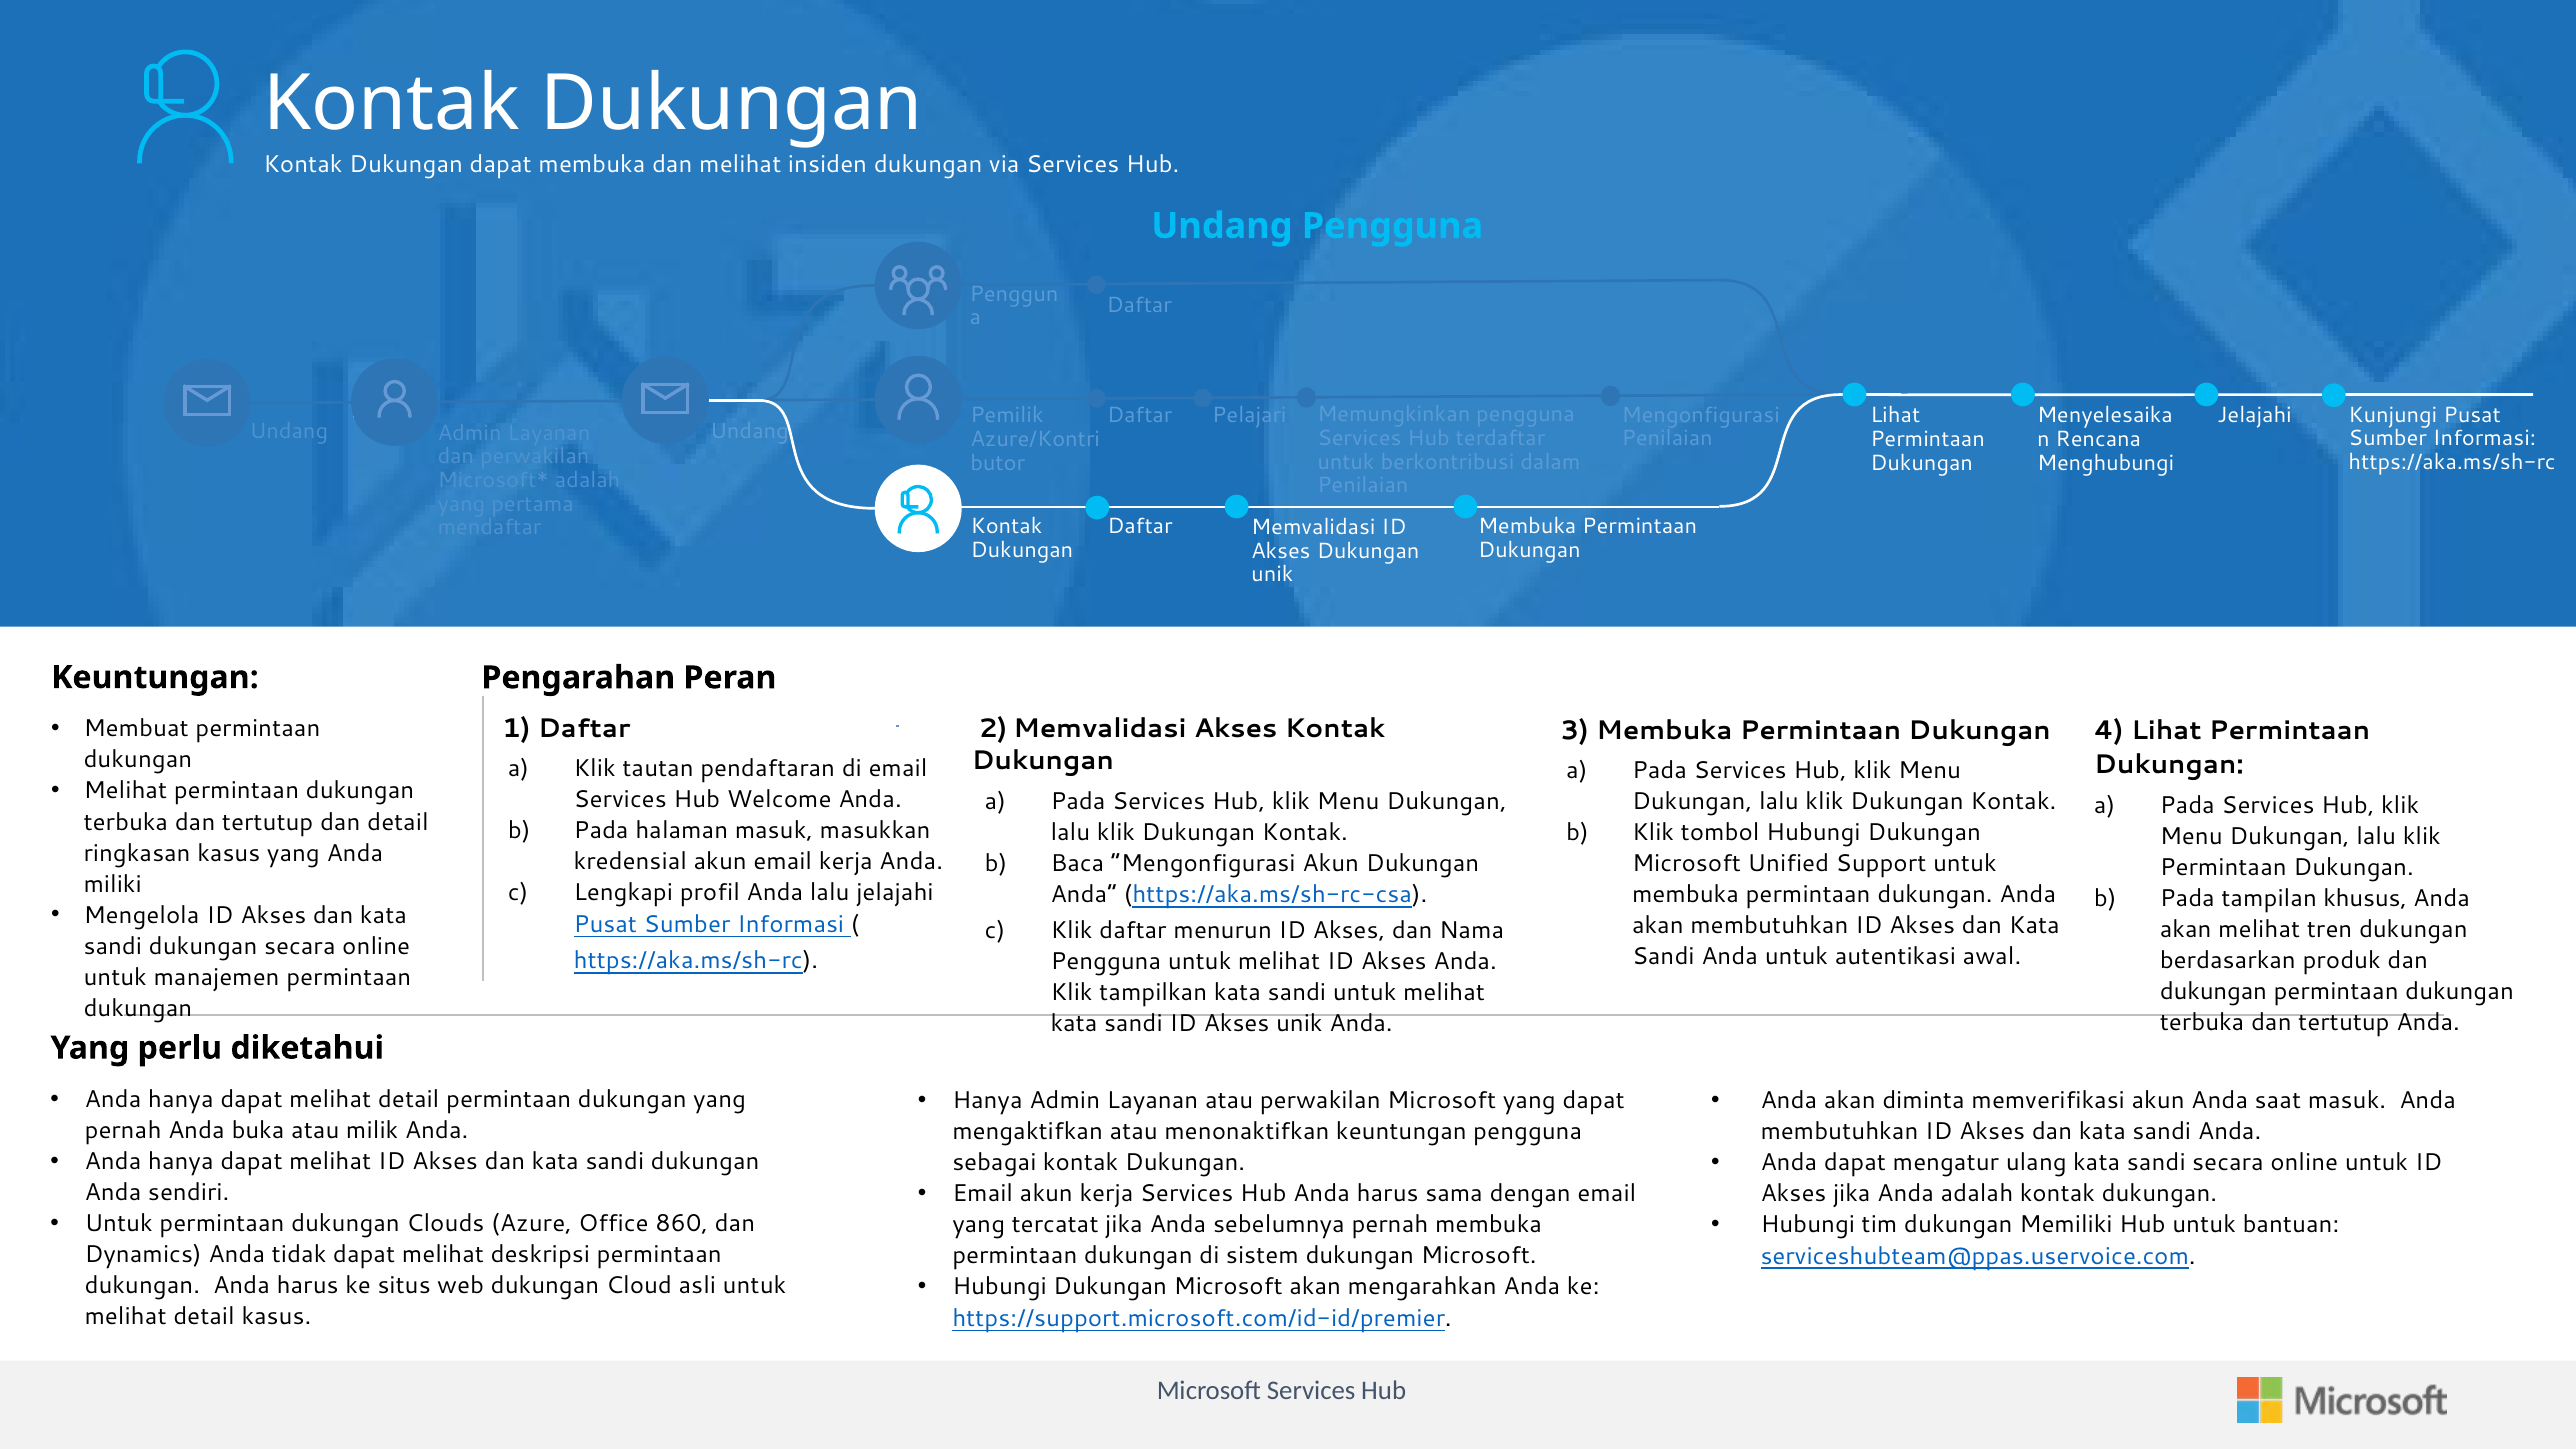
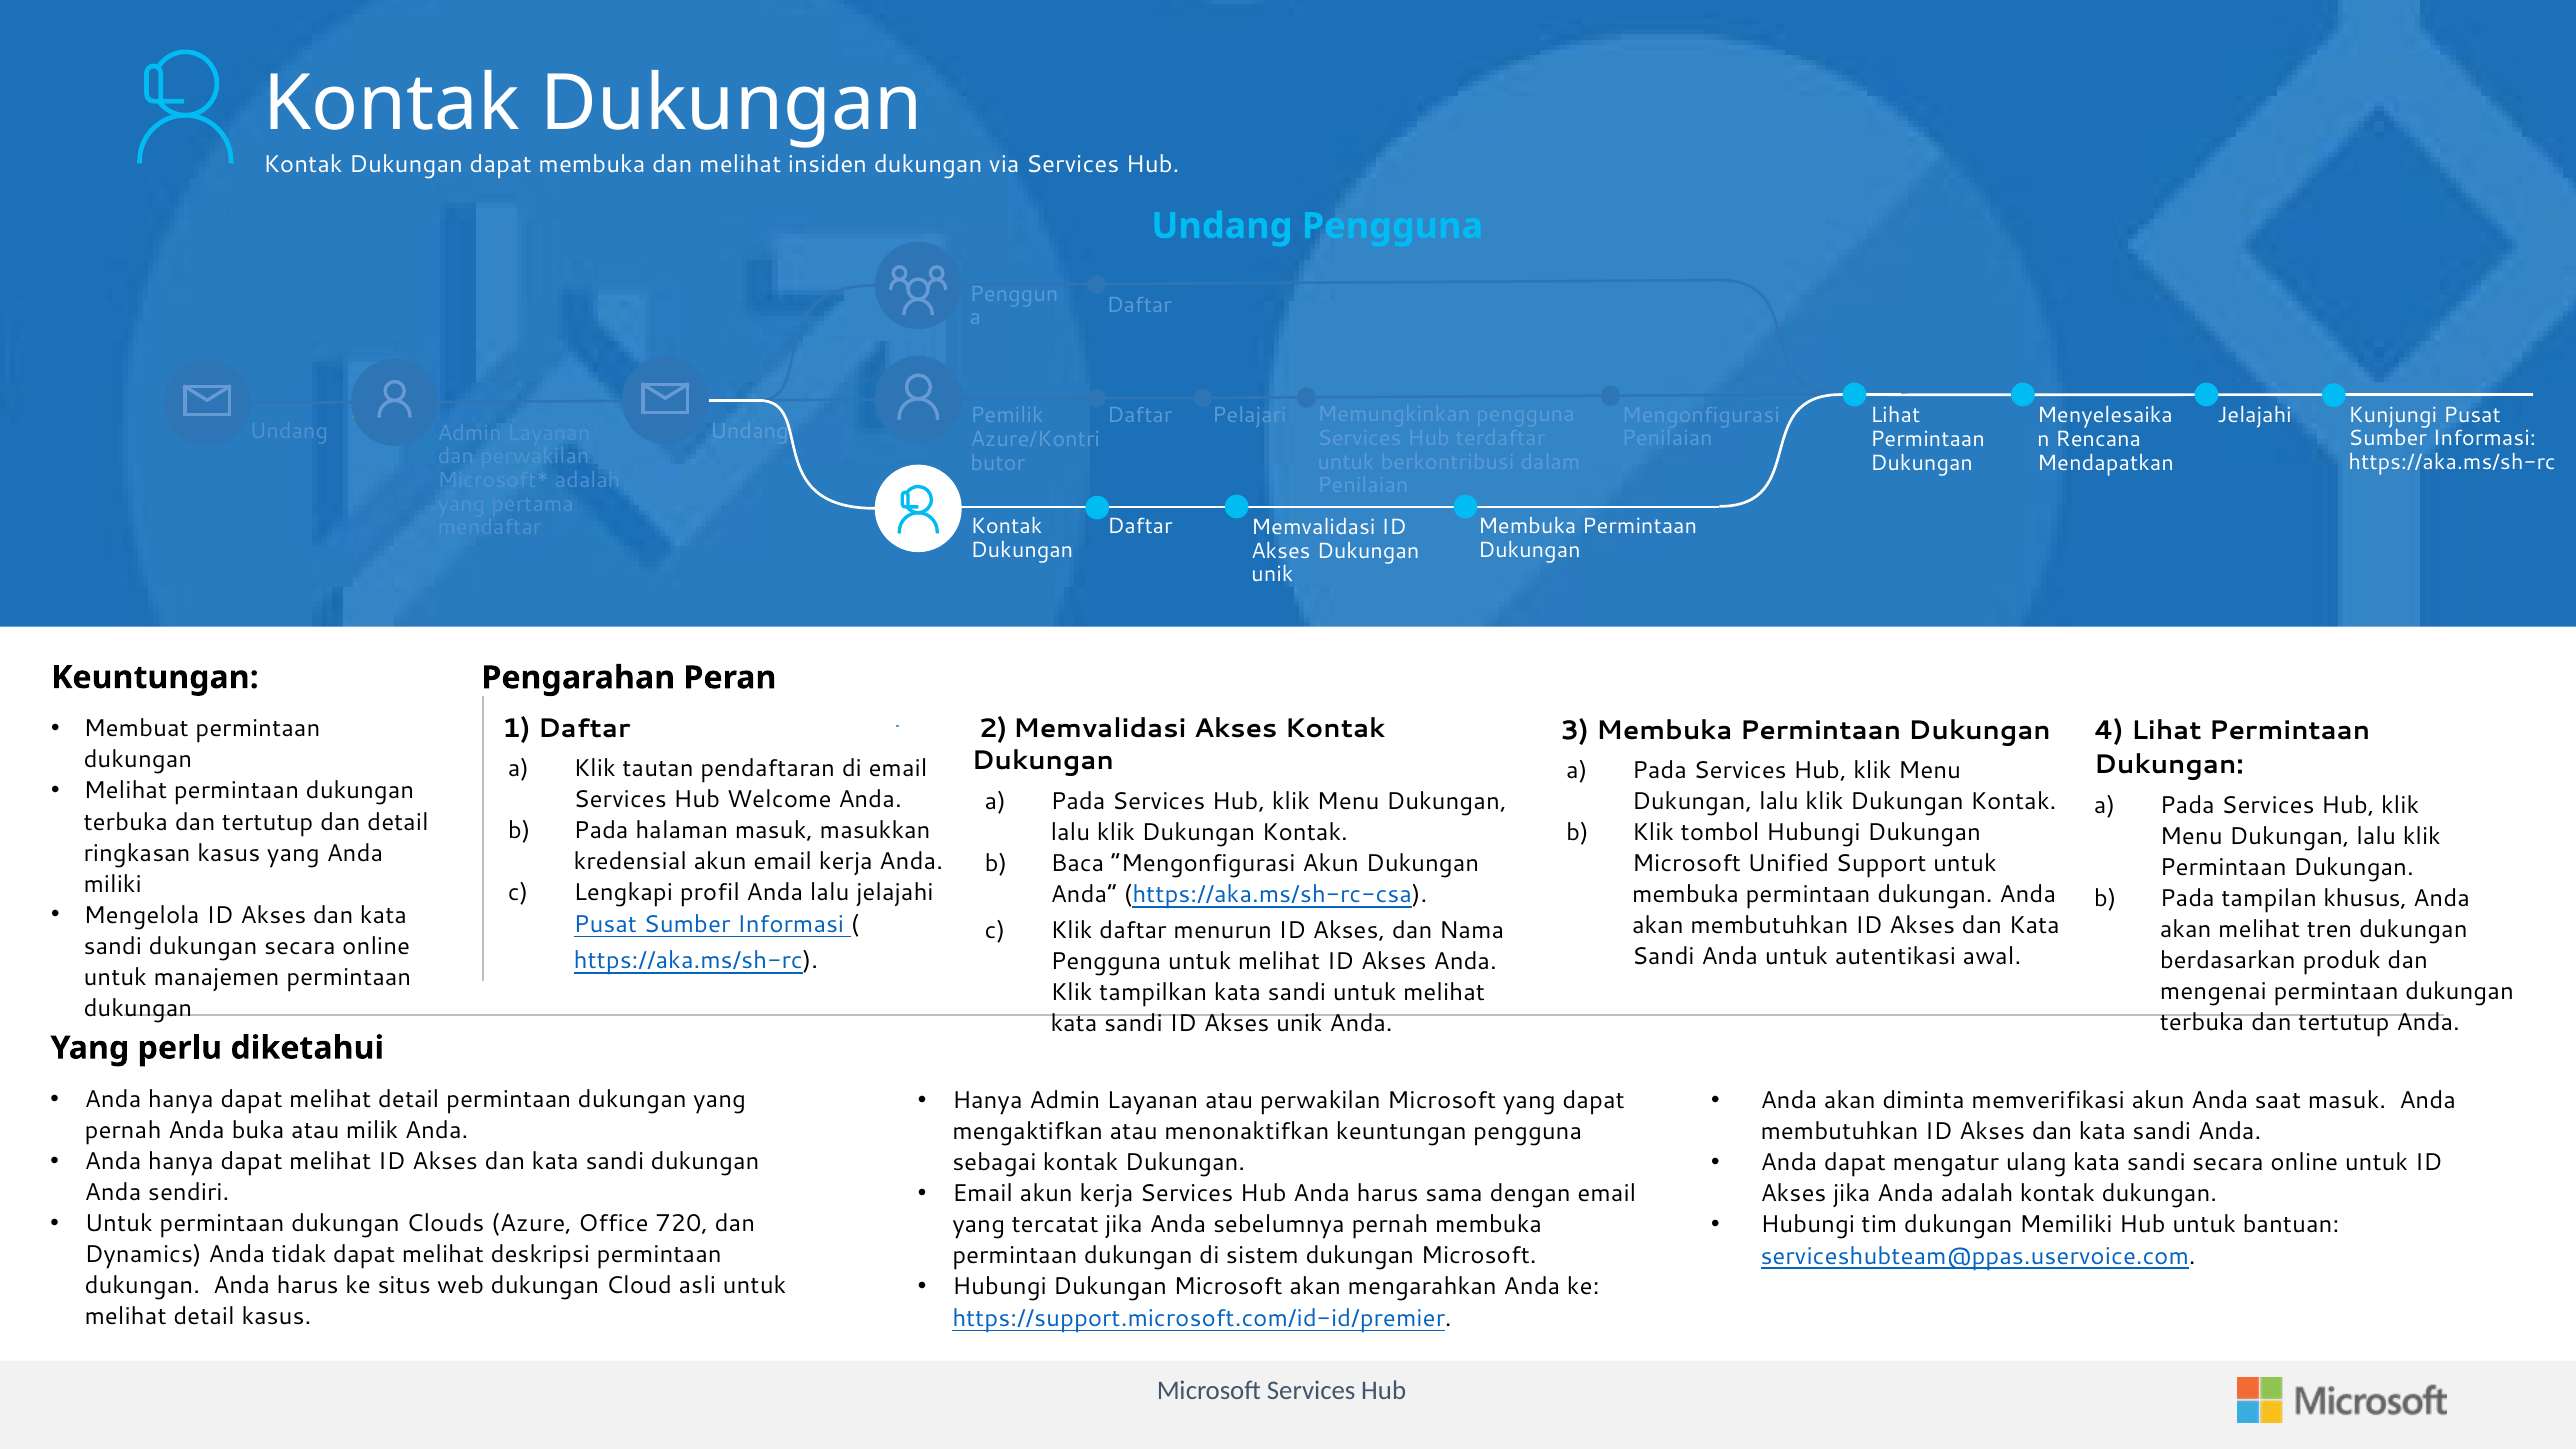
Menghubungi: Menghubungi -> Mendapatkan (2106, 463)
dukungan: dukungan -> mengenai (2213, 991)
860: 860 -> 720 (682, 1224)
